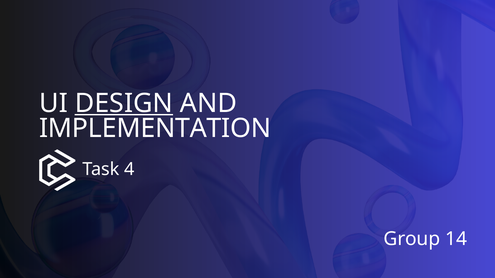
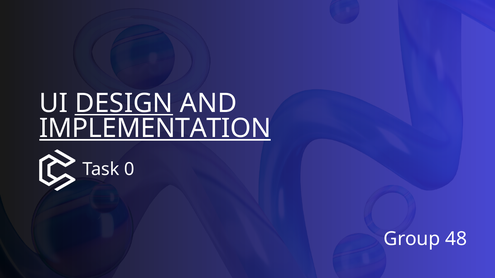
IMPLEMENTATION underline: none -> present (155, 129)
4: 4 -> 0 (129, 170)
14: 14 -> 48 (456, 239)
